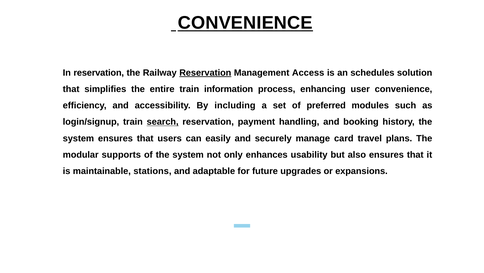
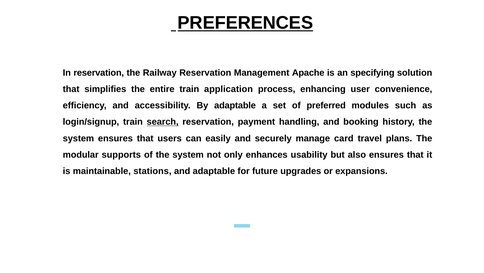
CONVENIENCE: CONVENIENCE -> PREFERENCES (245, 23)
Reservation underline: present -> none (205, 73)
Access: Access -> Apache (308, 73)
schedules: schedules -> specifying (372, 73)
information: information -> application (229, 89)
By including: including -> adaptable (235, 105)
